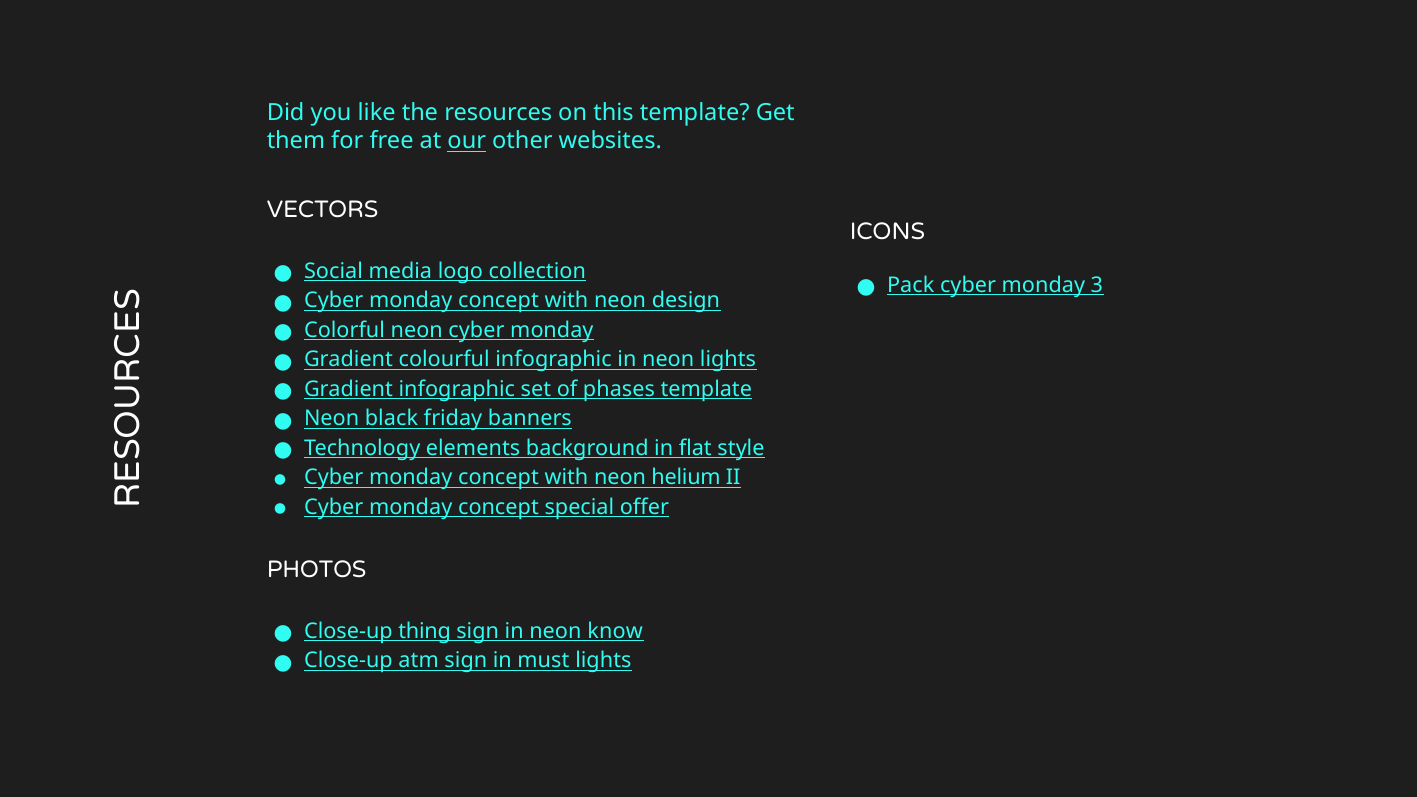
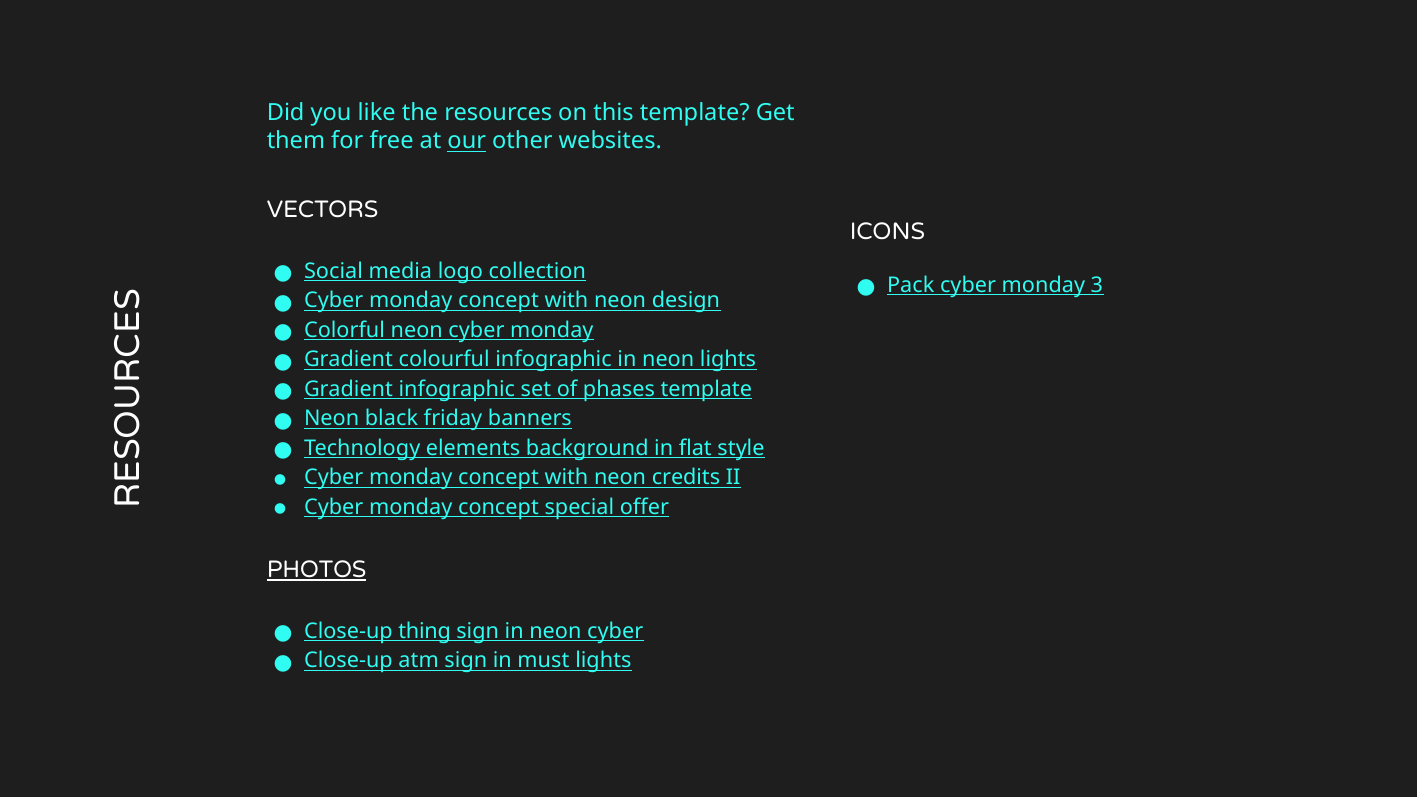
helium: helium -> credits (686, 478)
PHOTOS underline: none -> present (317, 570)
in neon know: know -> cyber (615, 631)
